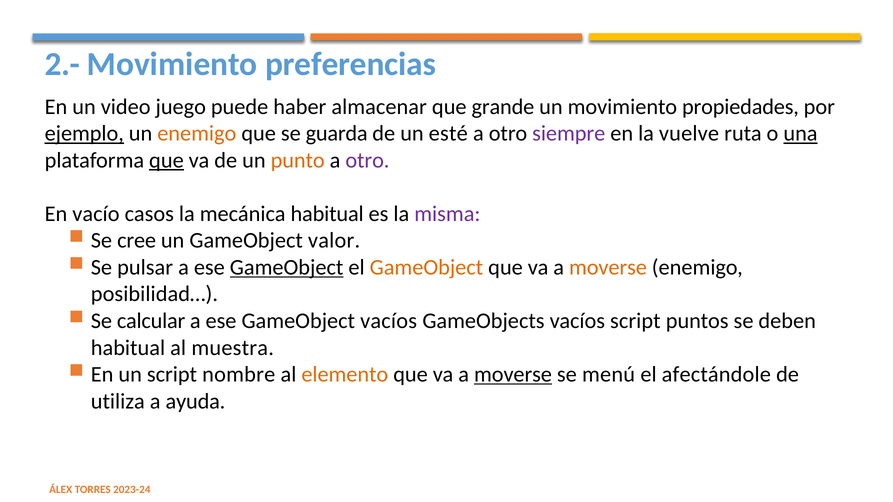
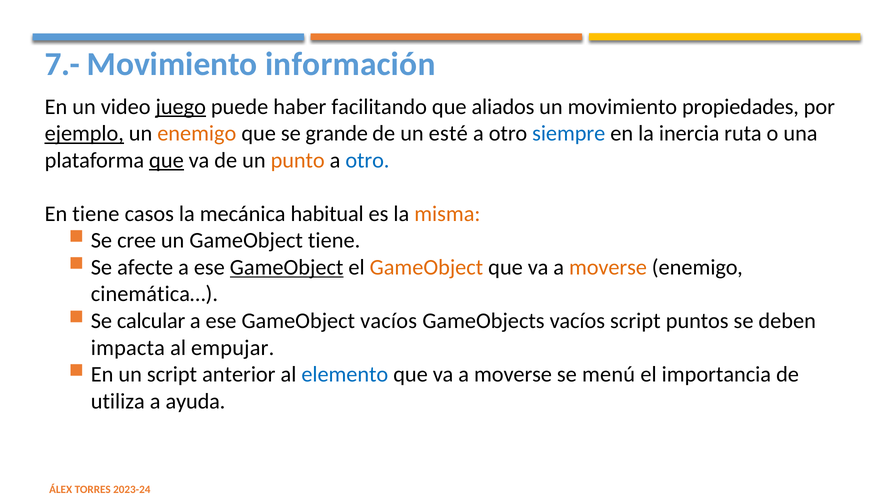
2.-: 2.- -> 7.- (62, 64)
preferencias: preferencias -> información (350, 64)
juego underline: none -> present (181, 107)
almacenar: almacenar -> facilitando (379, 107)
grande: grande -> aliados (503, 107)
guarda: guarda -> grande (337, 134)
siempre colour: purple -> blue (569, 134)
vuelve: vuelve -> inercia (689, 134)
una underline: present -> none (800, 134)
otro colour: purple -> blue (367, 160)
En vacío: vacío -> tiene (96, 214)
misma colour: purple -> orange (447, 214)
GameObject valor: valor -> tiene (334, 241)
pulsar: pulsar -> afecte (145, 268)
posibilidad…: posibilidad… -> cinemática… (154, 294)
habitual: habitual -> impacta (128, 348)
muestra: muestra -> empujar (233, 348)
nombre: nombre -> anterior (239, 375)
elemento colour: orange -> blue (345, 375)
moverse underline: present -> none (513, 375)
afectándole: afectándole -> importancia (716, 375)
